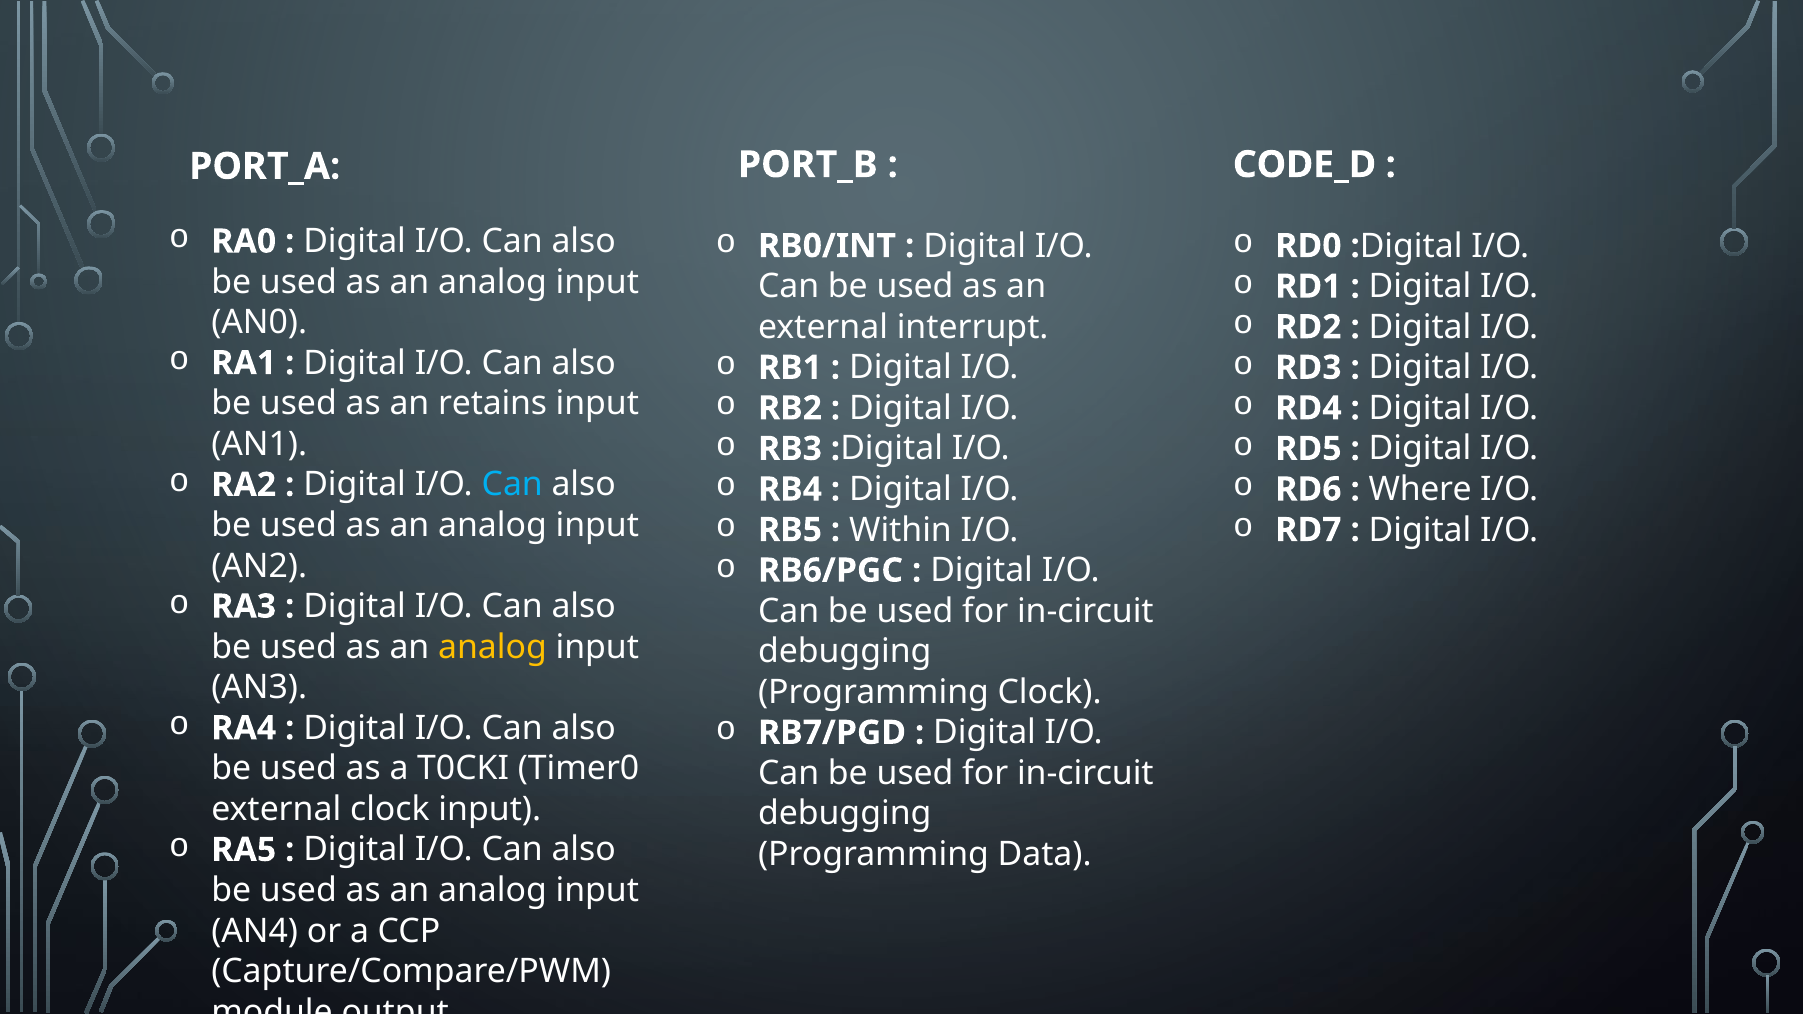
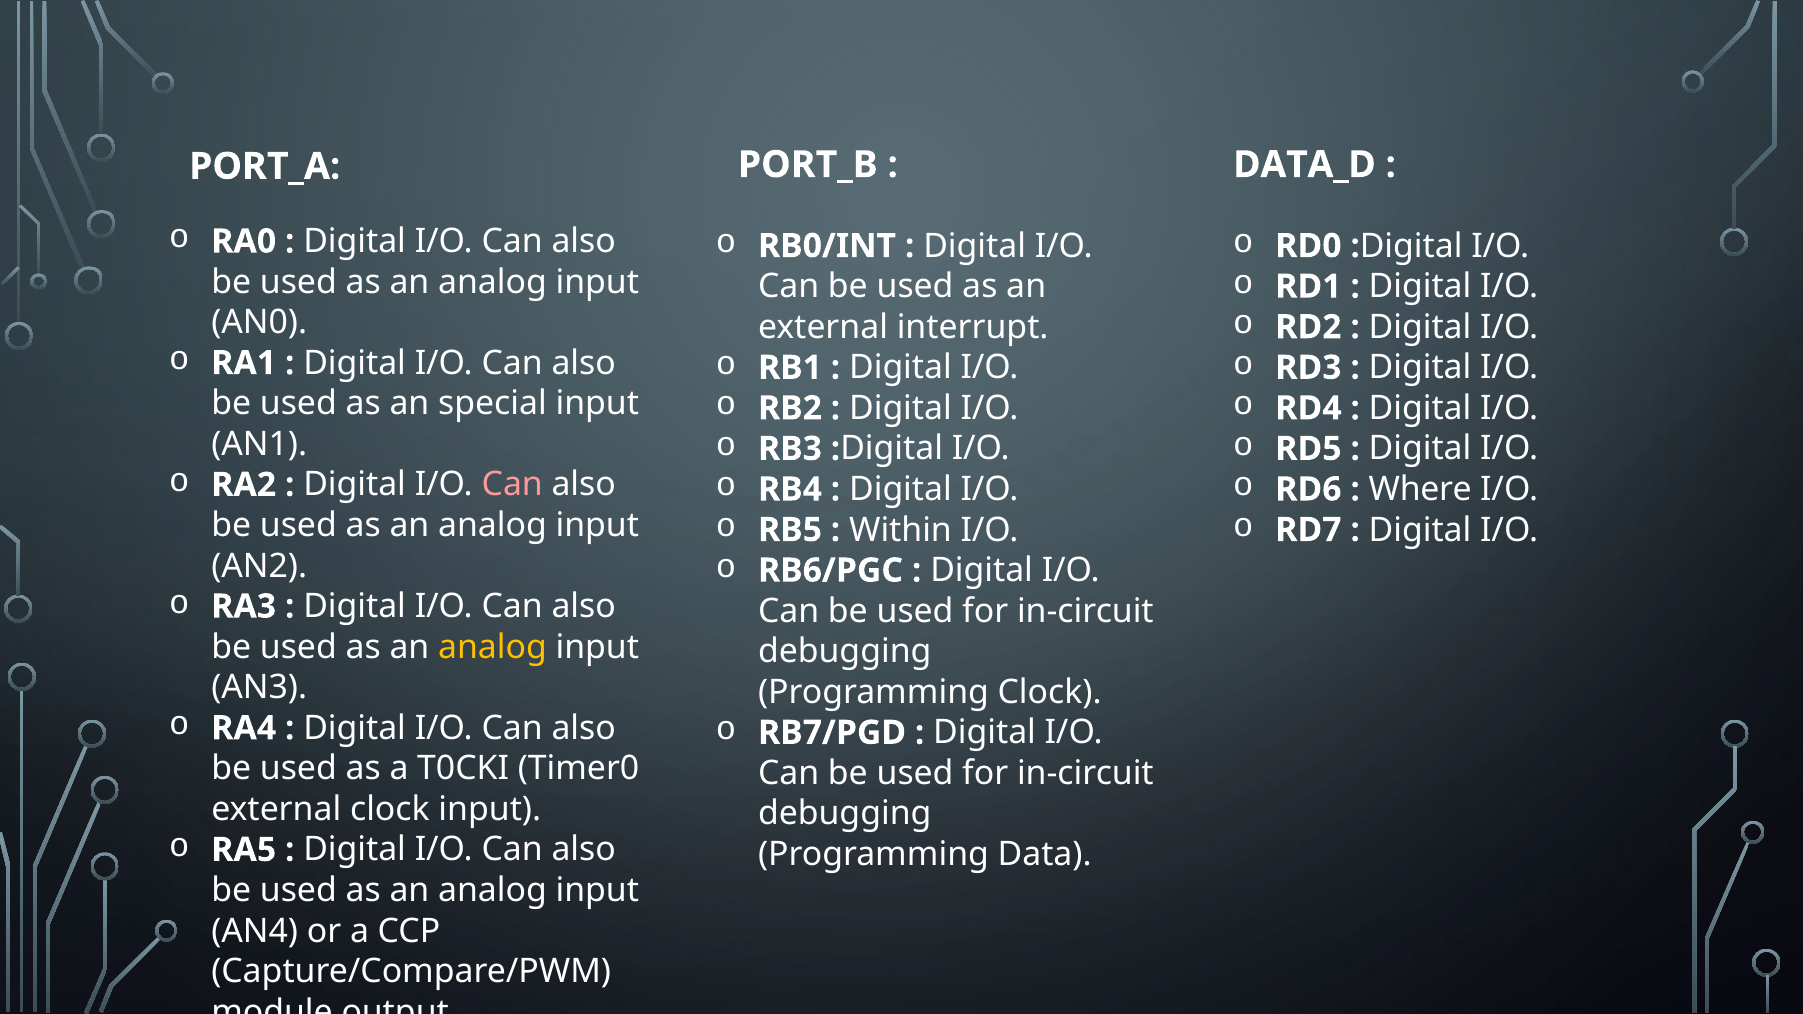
CODE_D: CODE_D -> DATA_D (1304, 165)
retains: retains -> special (492, 404)
Can colour: light blue -> pink (512, 485)
